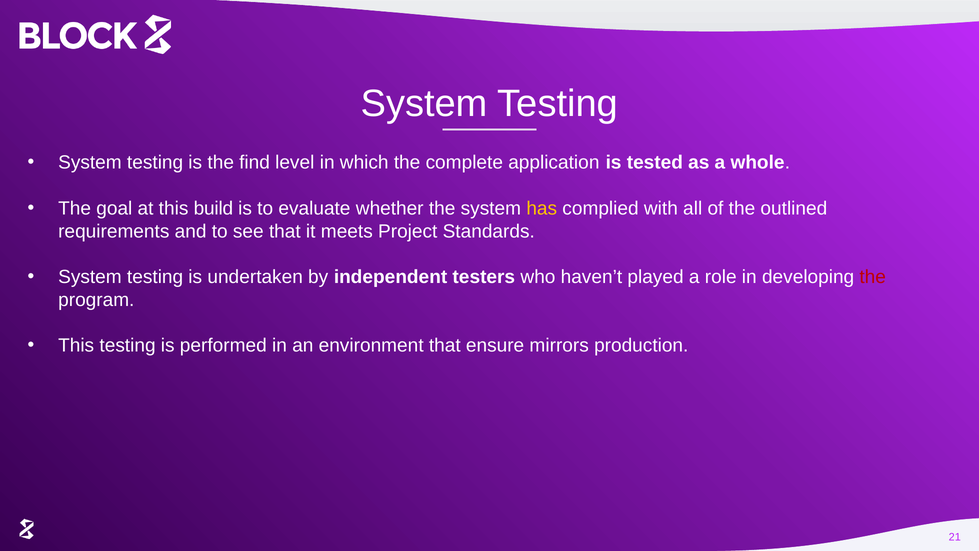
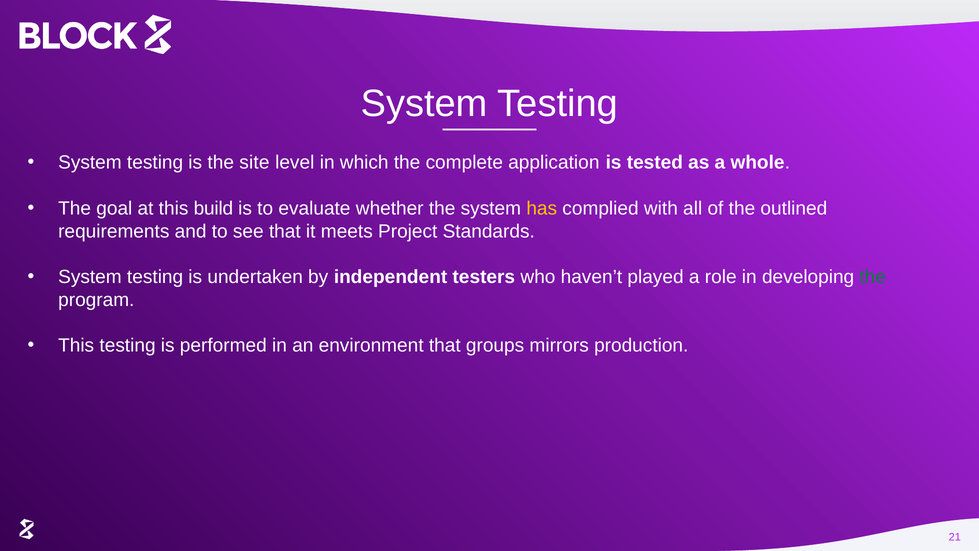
find: find -> site (254, 163)
the colour: red -> green (873, 277)
ensure: ensure -> groups (495, 345)
